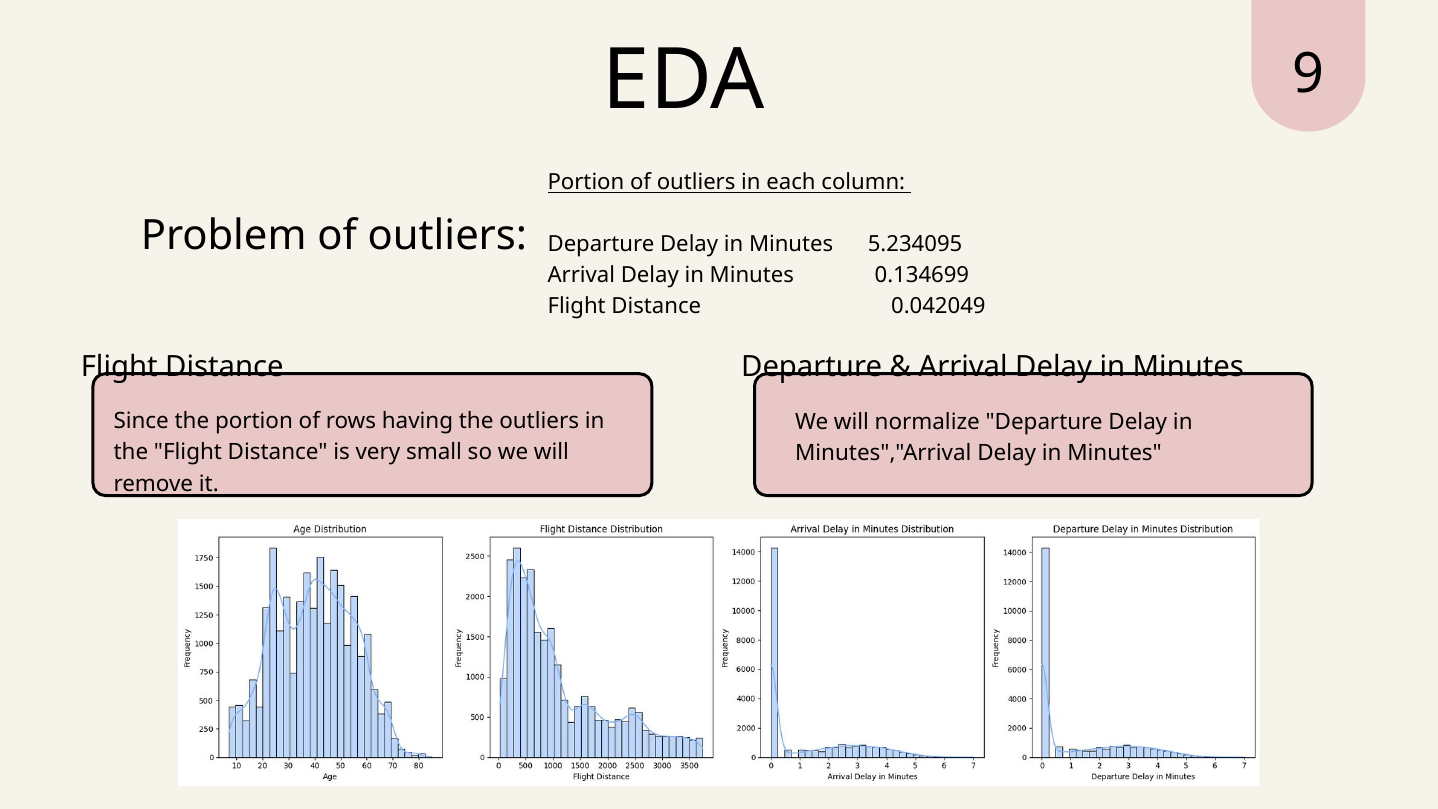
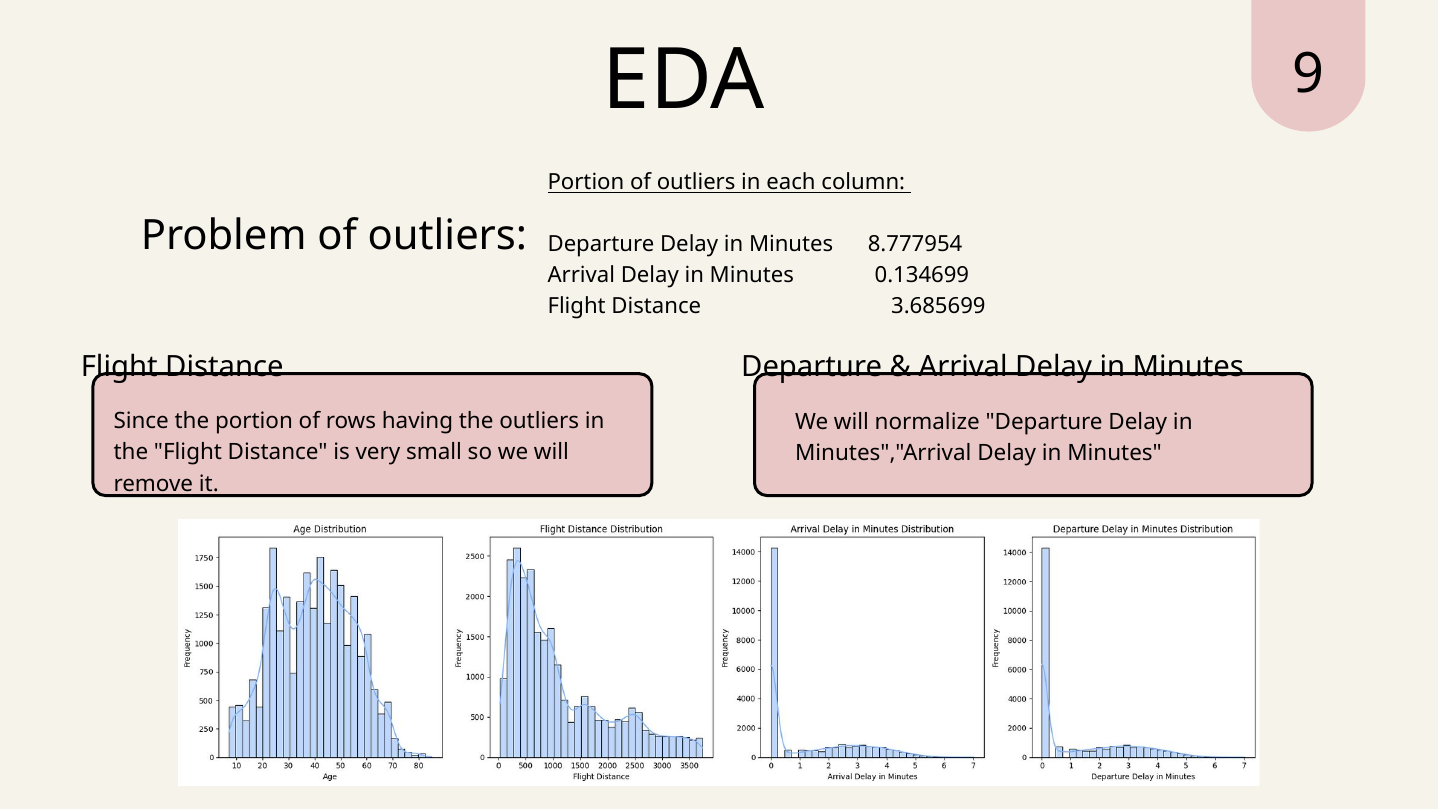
5.234095: 5.234095 -> 8.777954 (915, 244)
0.042049: 0.042049 -> 3.685699 (938, 306)
